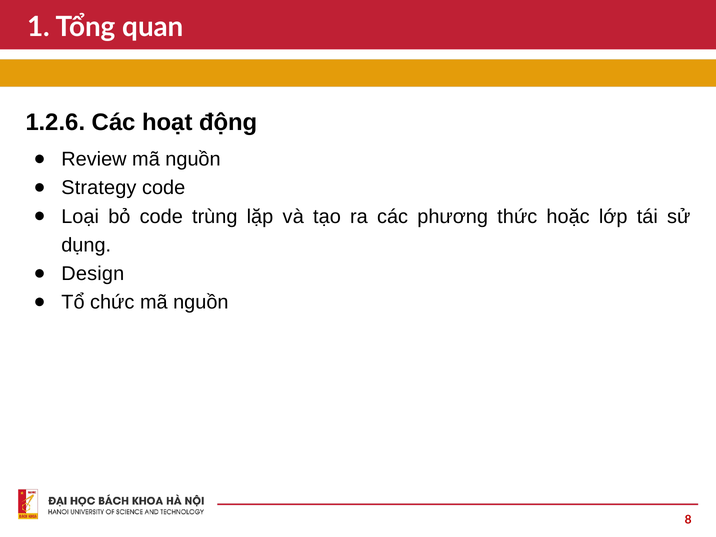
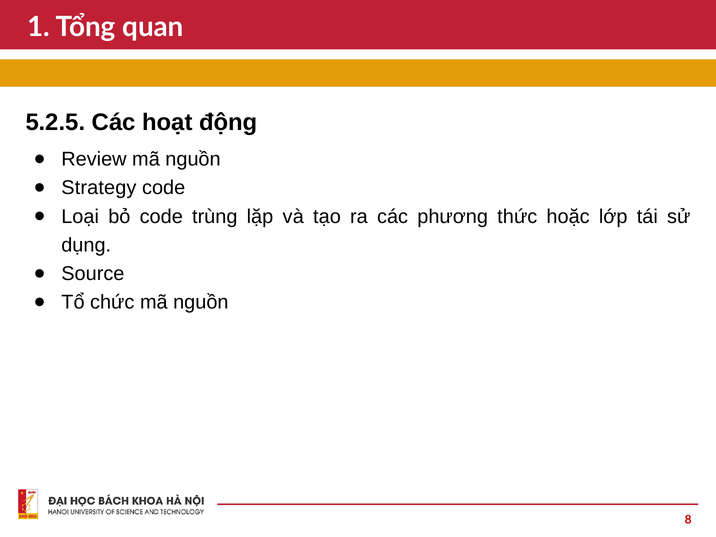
1.2.6: 1.2.6 -> 5.2.5 (55, 122)
Design: Design -> Source (93, 274)
